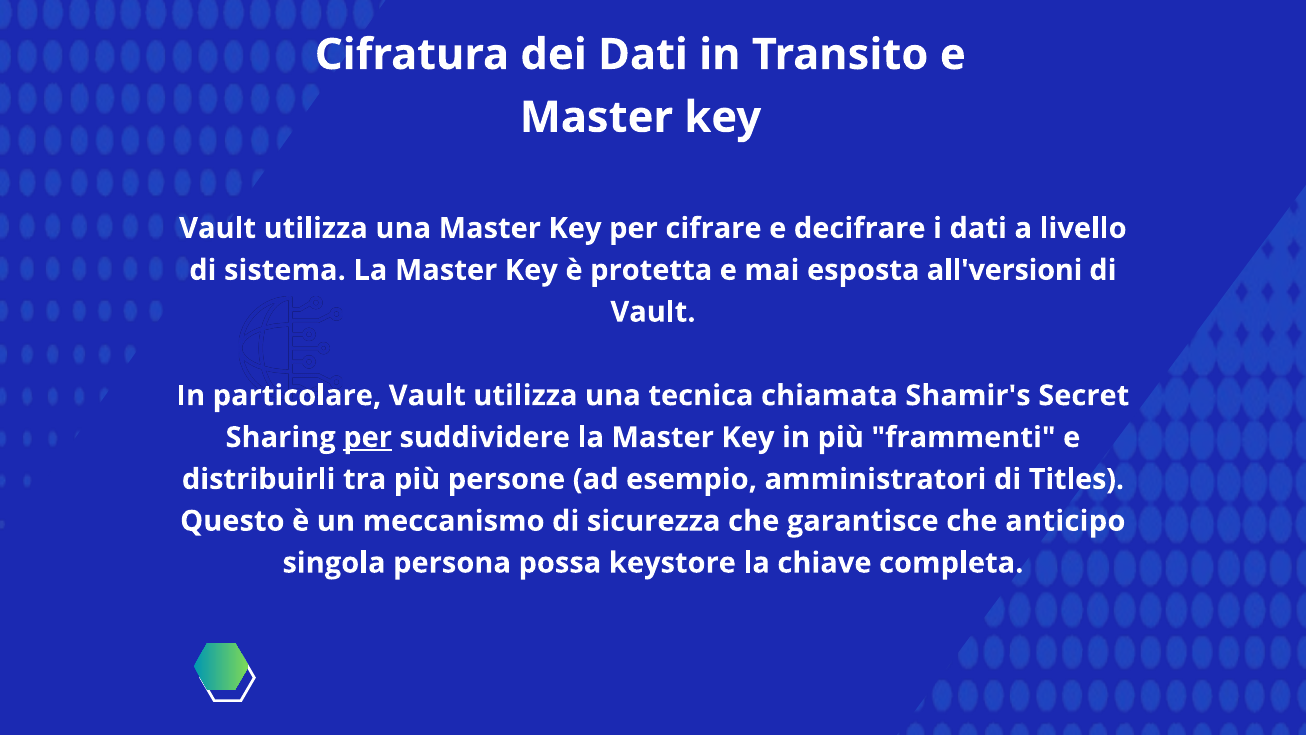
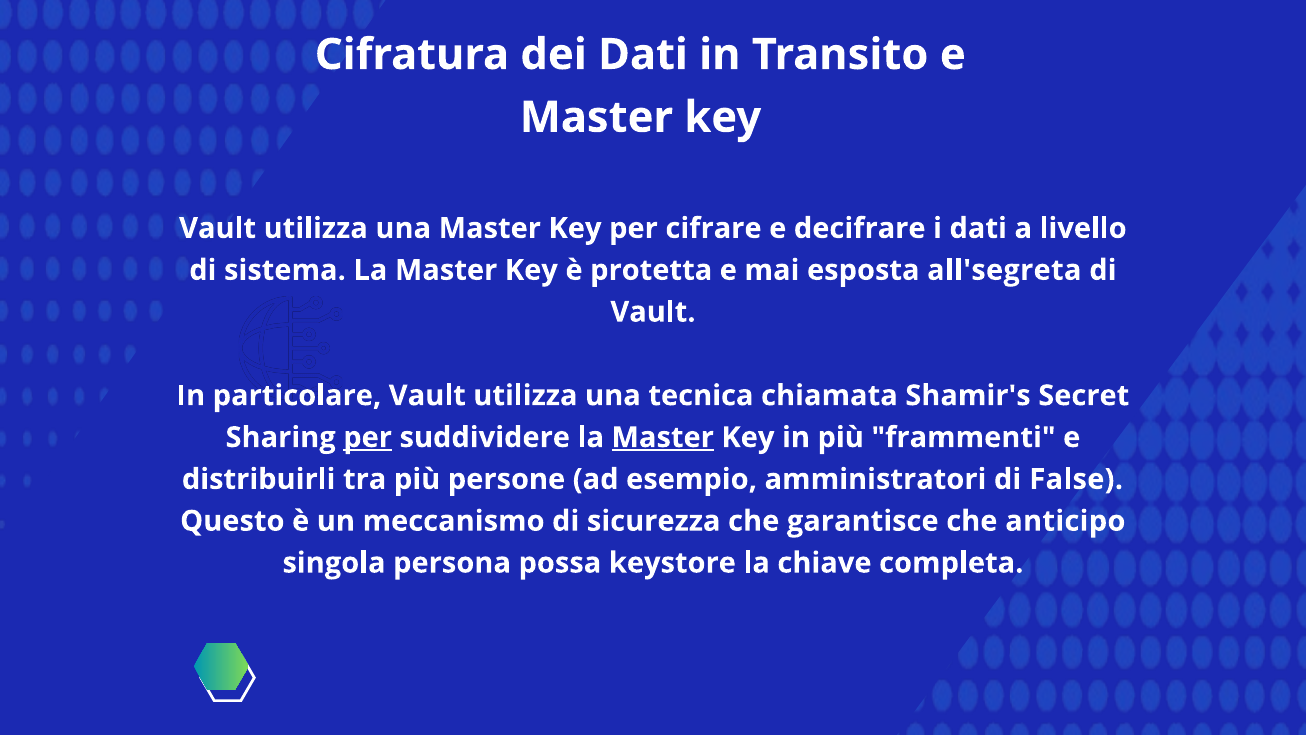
all'versioni: all'versioni -> all'segreta (1004, 270)
Master underline: none -> present (663, 437)
Titles: Titles -> False (1076, 479)
